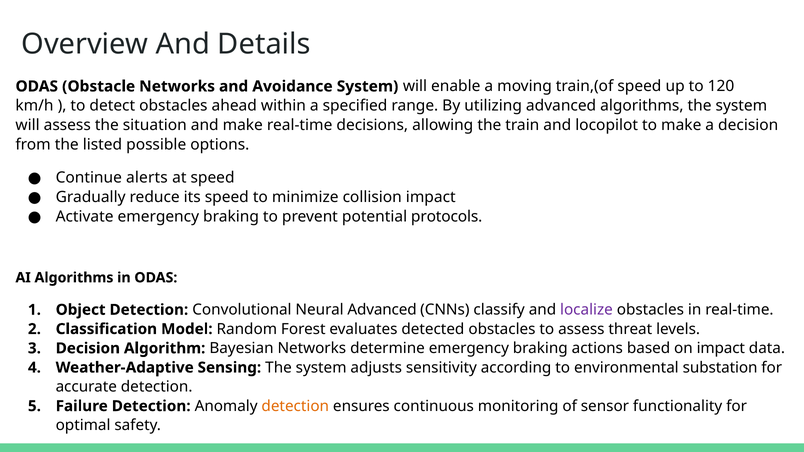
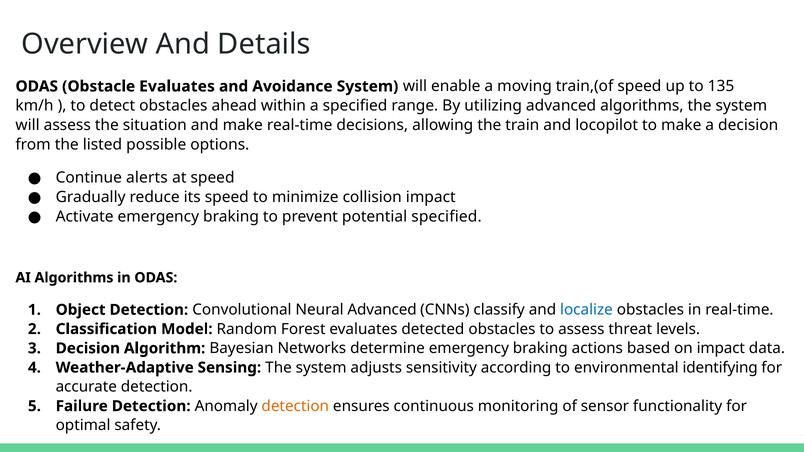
Obstacle Networks: Networks -> Evaluates (177, 86)
120: 120 -> 135 (721, 86)
potential protocols: protocols -> specified (447, 217)
localize colour: purple -> blue (586, 310)
substation: substation -> identifying (720, 368)
